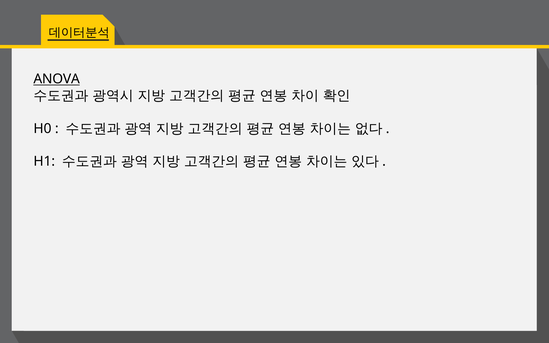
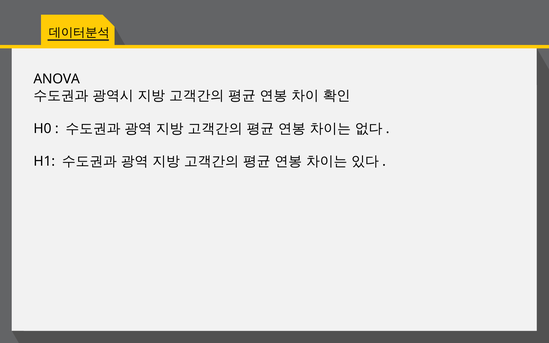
ANOVA underline: present -> none (57, 79)
